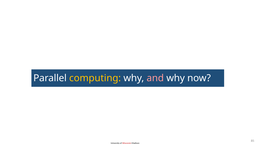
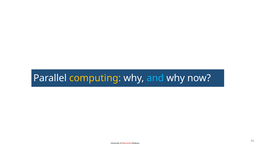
and colour: pink -> light blue (155, 78)
